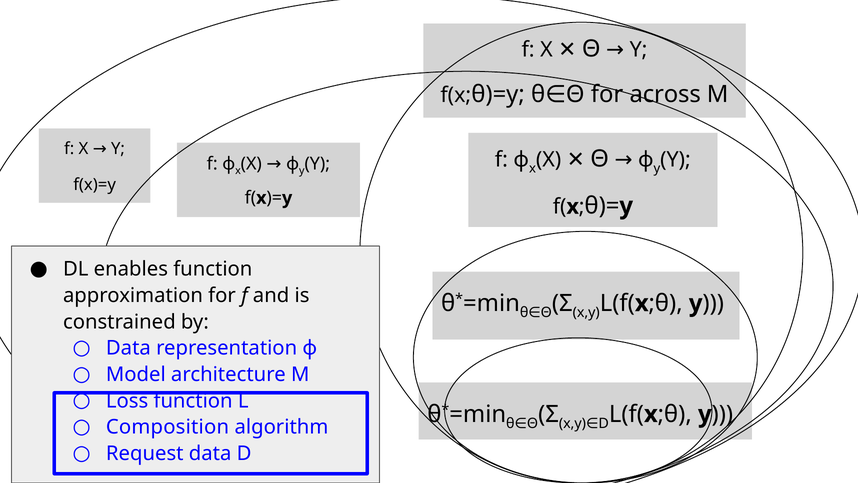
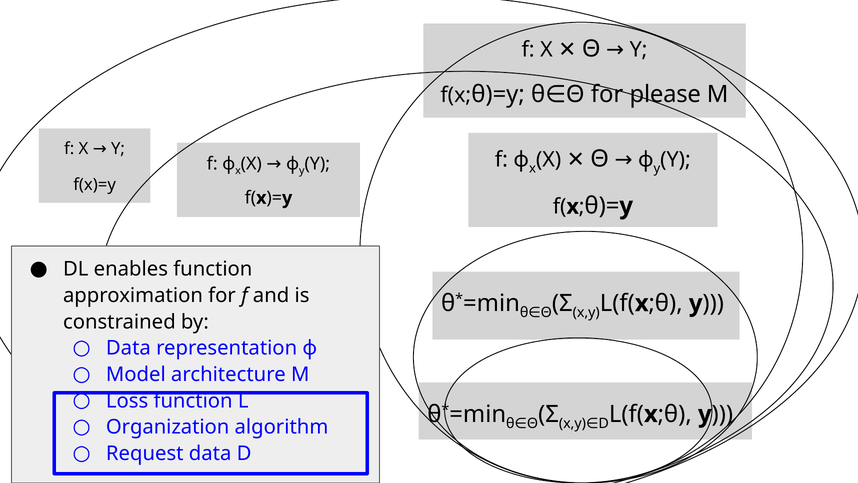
across: across -> please (665, 94)
Composition: Composition -> Organization (168, 427)
